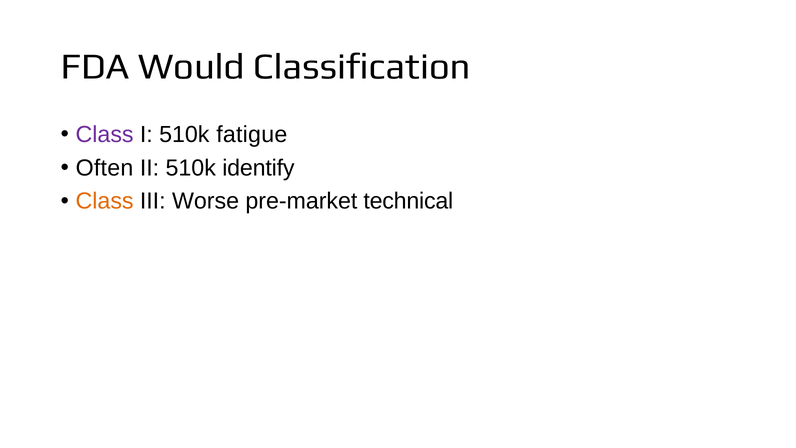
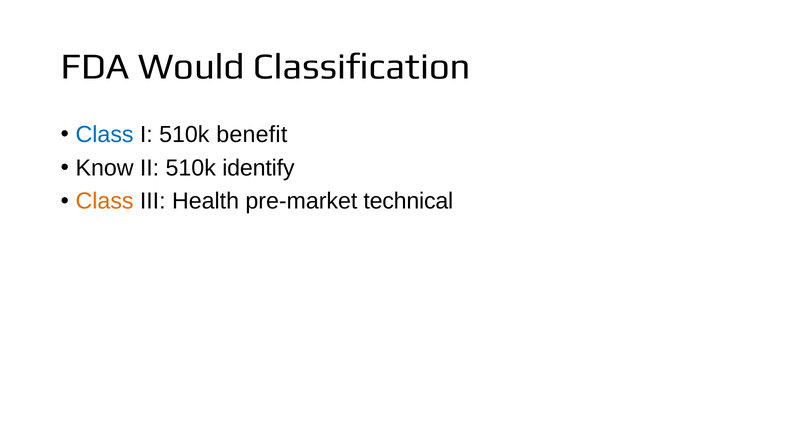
Class colour: purple -> blue (105, 135)
fatigue: fatigue -> benefit (252, 135)
Often: Often -> Know (105, 168)
Worse: Worse -> Health (206, 201)
